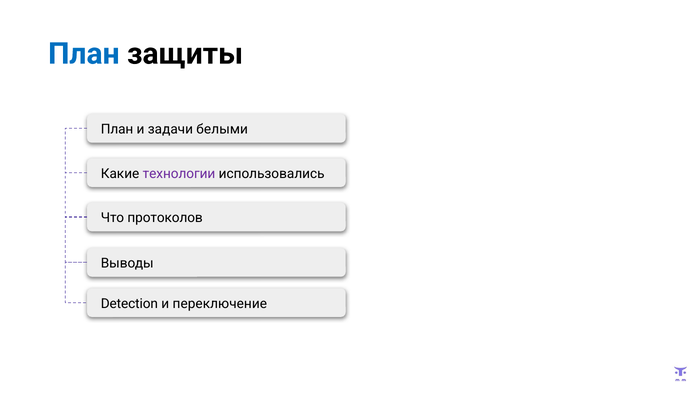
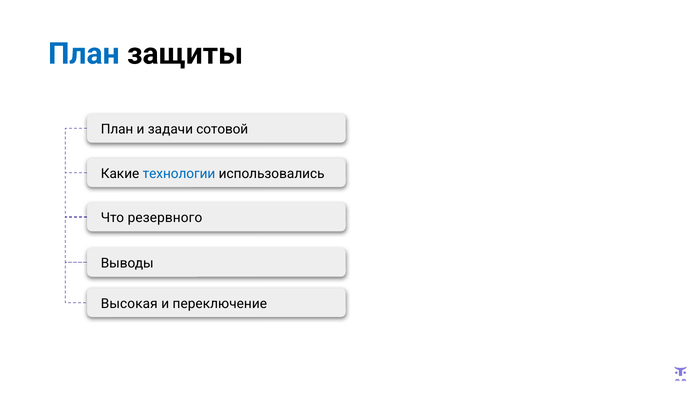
белыми: белыми -> сотовой (222, 129)
технологии colour: purple -> blue (179, 174)
протоколов: протоколов -> резервного (165, 218)
Detection: Detection -> Высокая (129, 304)
